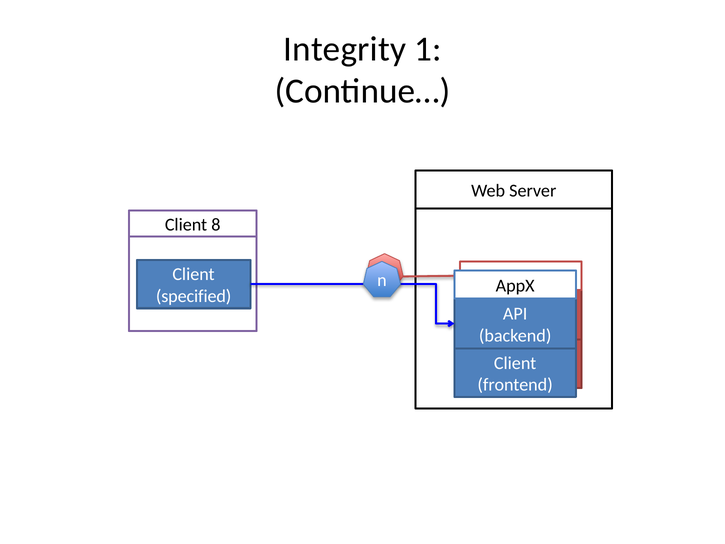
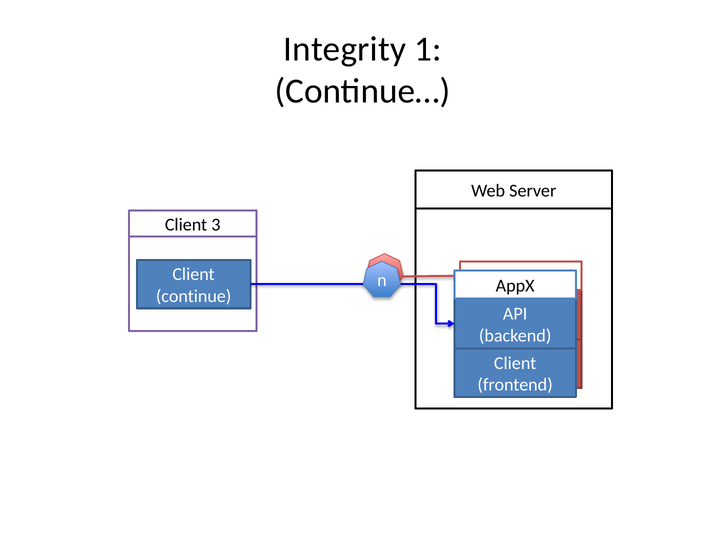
8: 8 -> 3 (216, 225)
specified: specified -> continue (194, 296)
